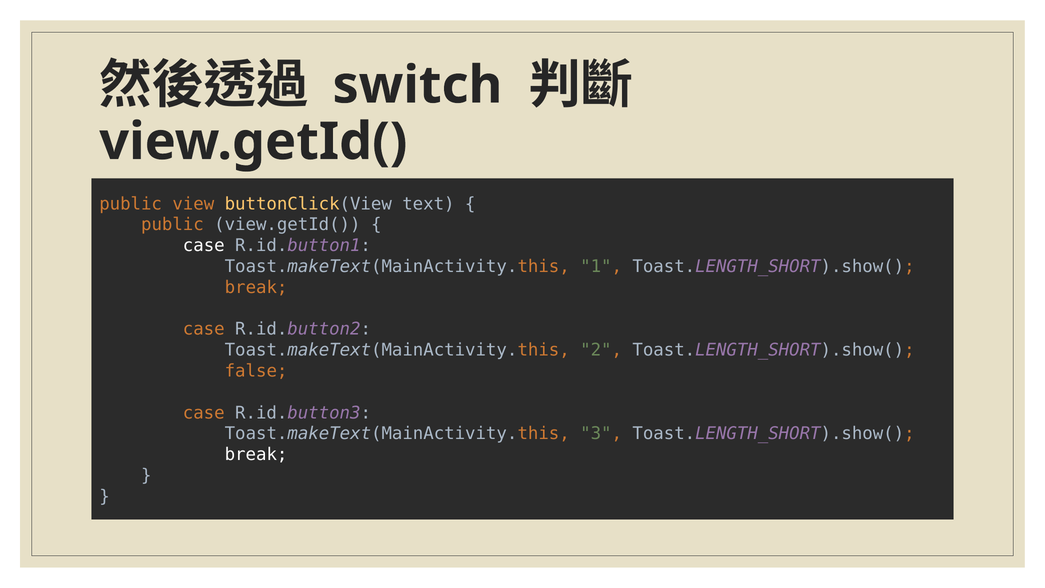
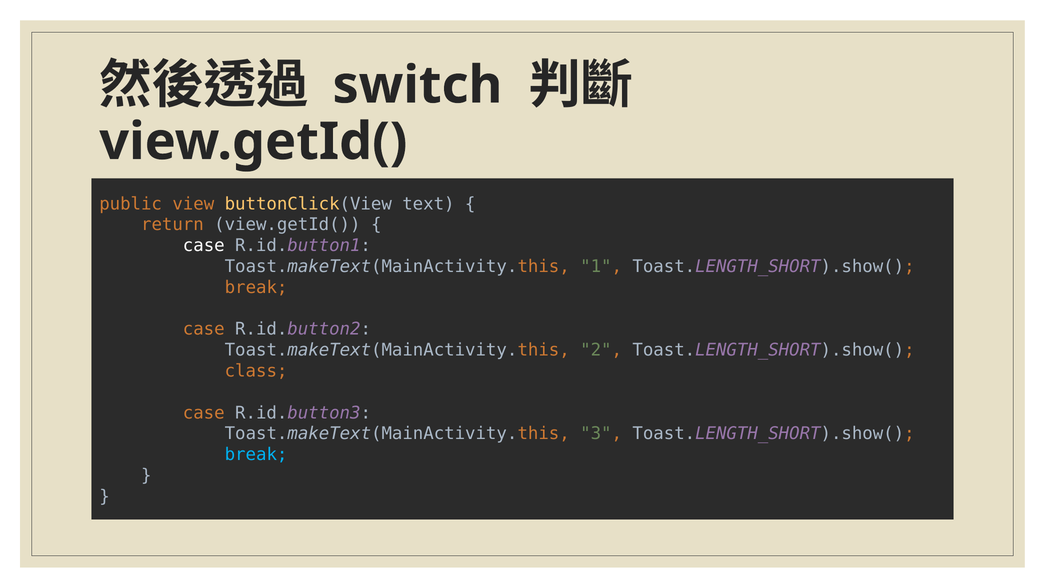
public: public -> return (172, 225)
false: false -> class (256, 371)
break colour: white -> light blue (256, 454)
